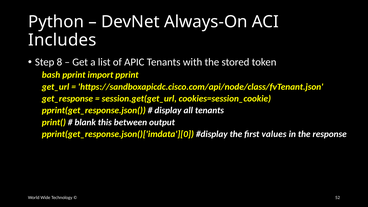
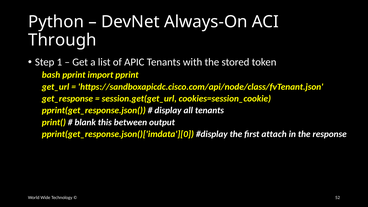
Includes: Includes -> Through (62, 40)
8: 8 -> 1 (59, 62)
values: values -> attach (274, 134)
